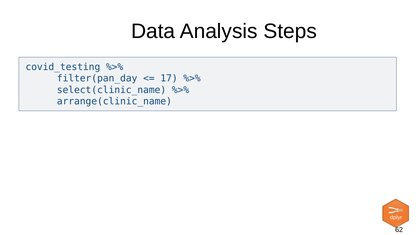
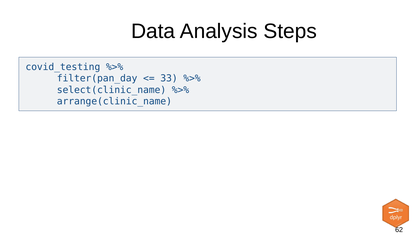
17: 17 -> 33 (169, 79)
